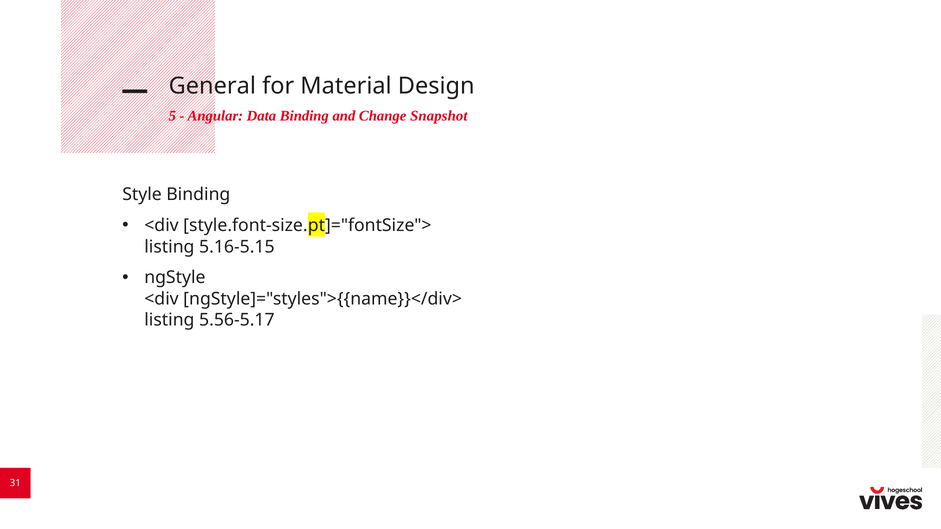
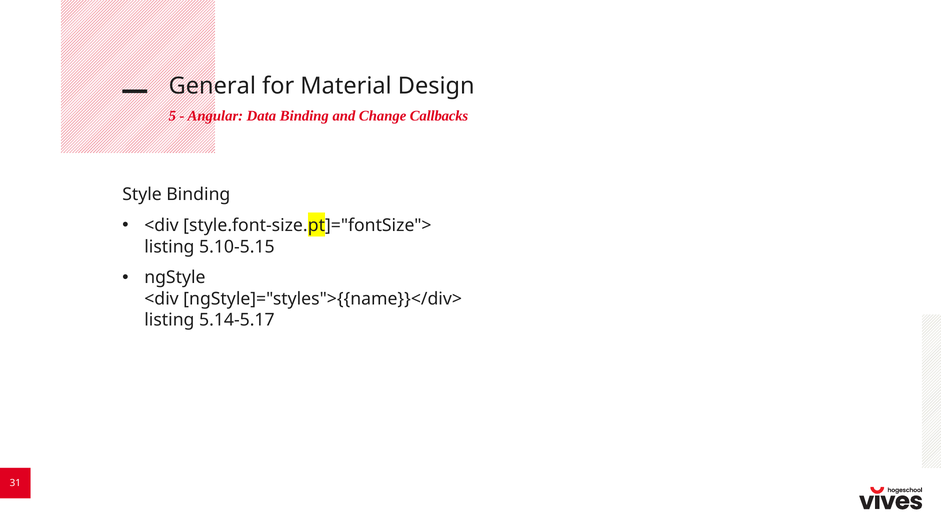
Snapshot: Snapshot -> Callbacks (439, 116)
5.16-5.15: 5.16-5.15 -> 5.10-5.15 (237, 247)
5.56-5.17: 5.56-5.17 -> 5.14-5.17 (237, 320)
